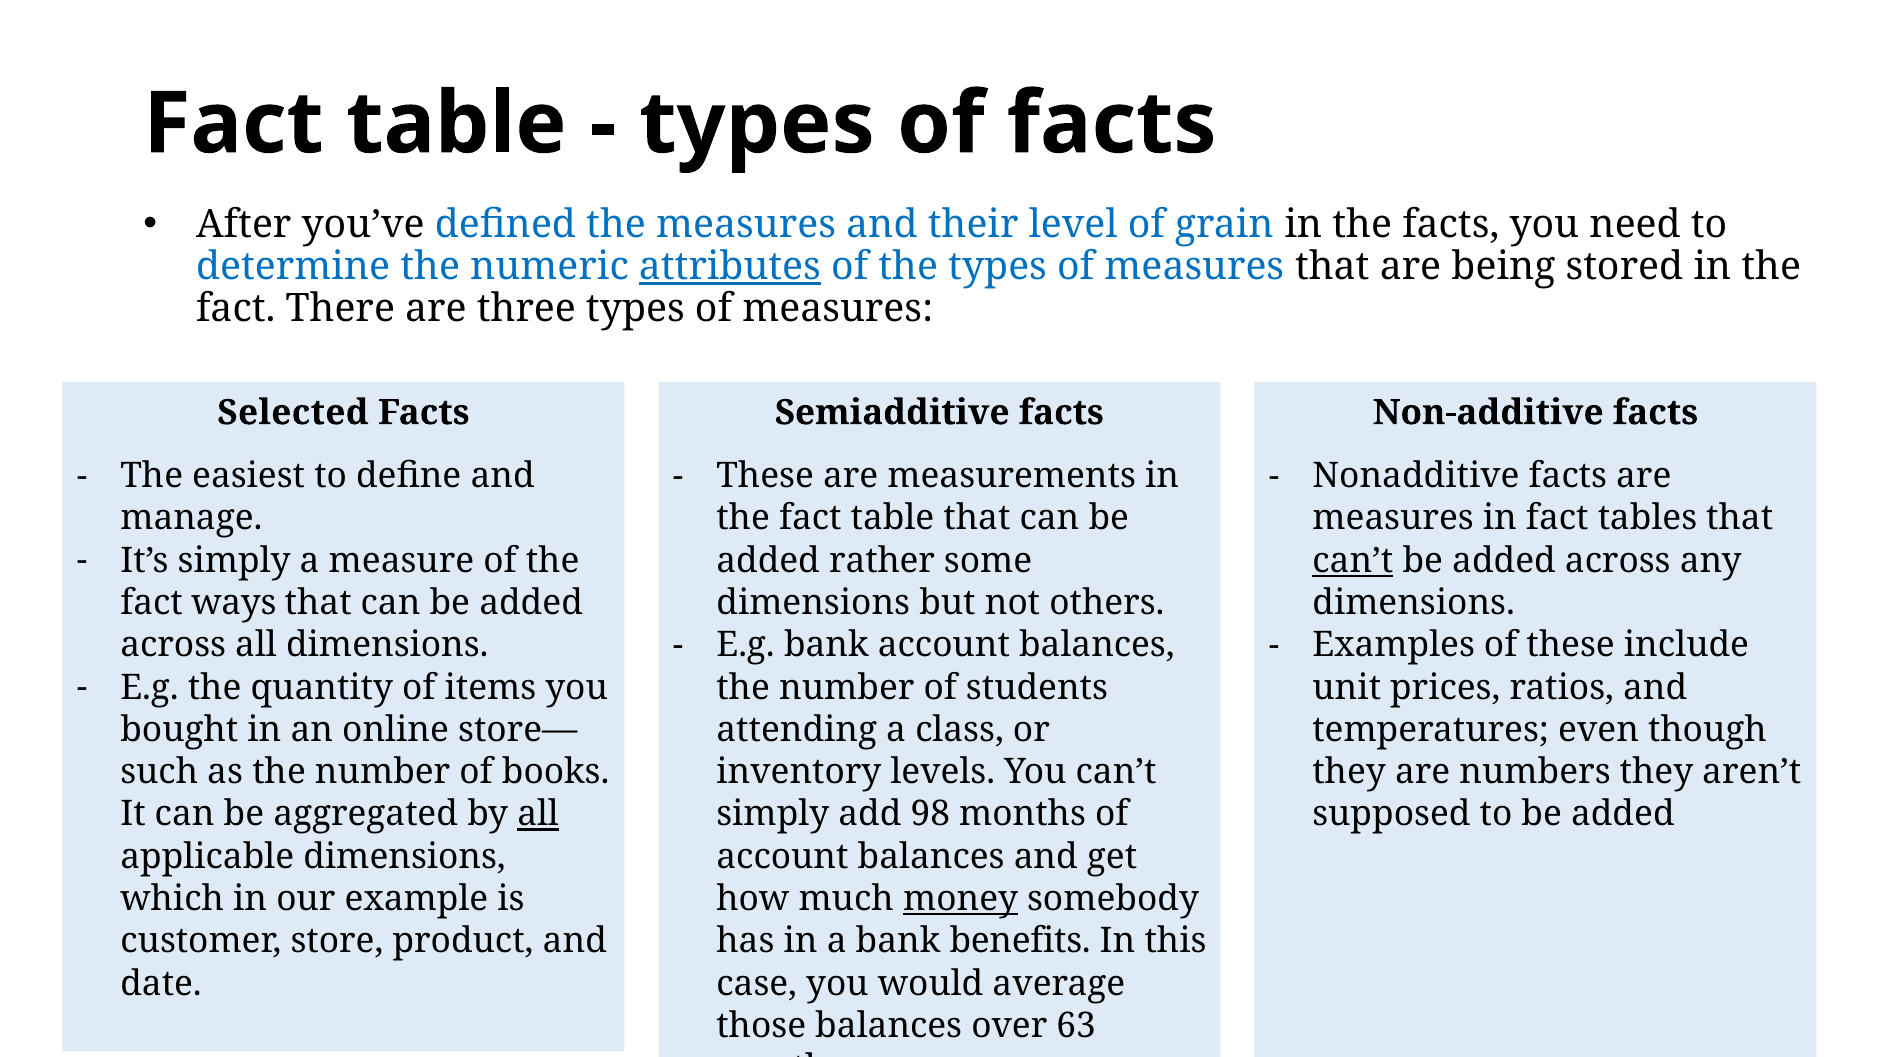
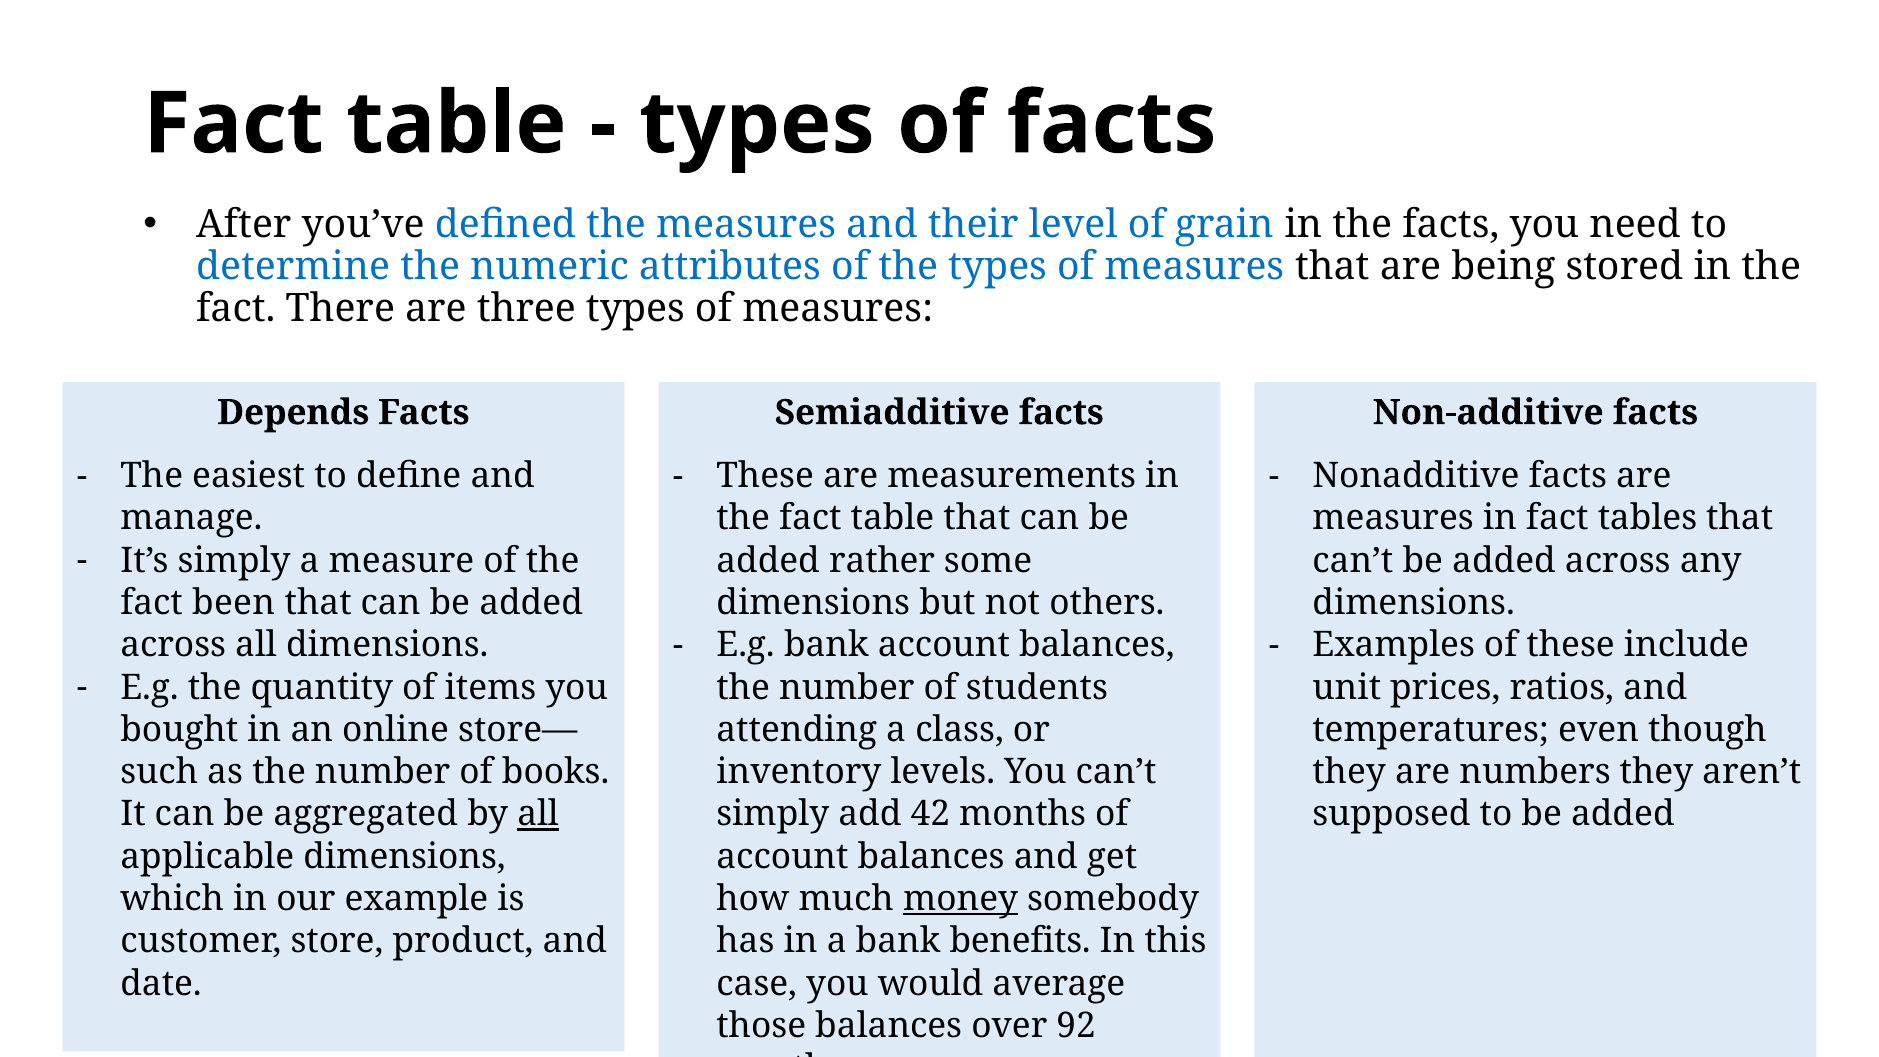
attributes underline: present -> none (730, 267)
Selected: Selected -> Depends (293, 413)
can’t underline: present -> none (1353, 561)
ways: ways -> been (234, 603)
98: 98 -> 42 (930, 814)
63: 63 -> 92 (1076, 1026)
